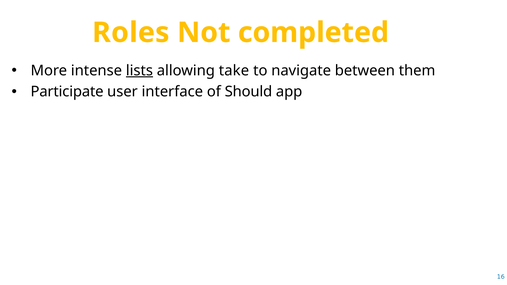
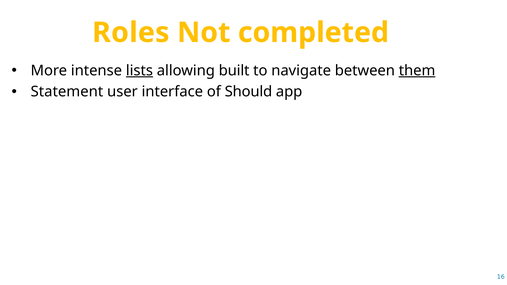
take: take -> built (234, 71)
them underline: none -> present (417, 71)
Participate: Participate -> Statement (67, 92)
